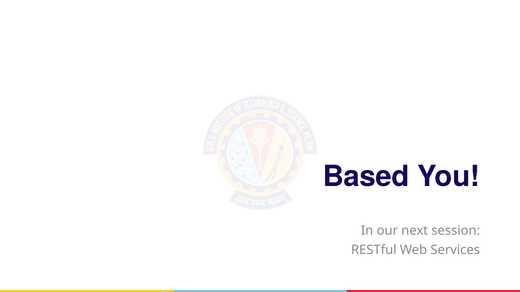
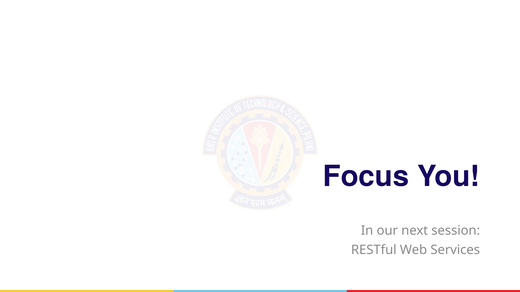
Based: Based -> Focus (366, 177)
